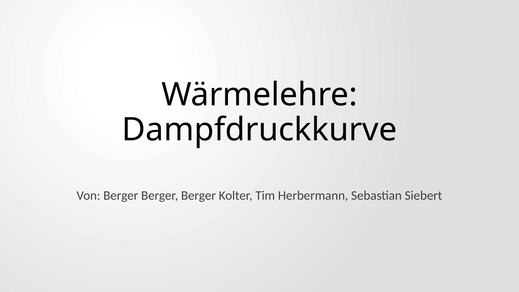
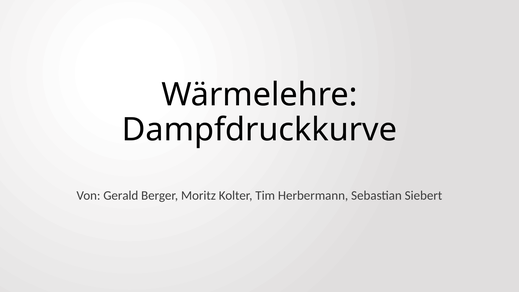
Von Berger: Berger -> Gerald (121, 196)
Berger: Berger -> Moritz (198, 196)
